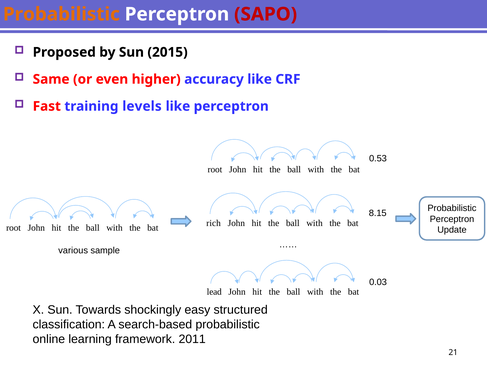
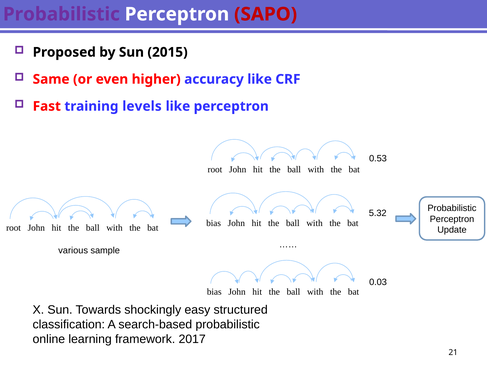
Probabilistic colour: orange -> purple (61, 14)
8.15: 8.15 -> 5.32 (378, 213)
rich: rich -> bias (214, 223)
lead: lead -> bias (214, 292)
2011: 2011 -> 2017 (192, 339)
